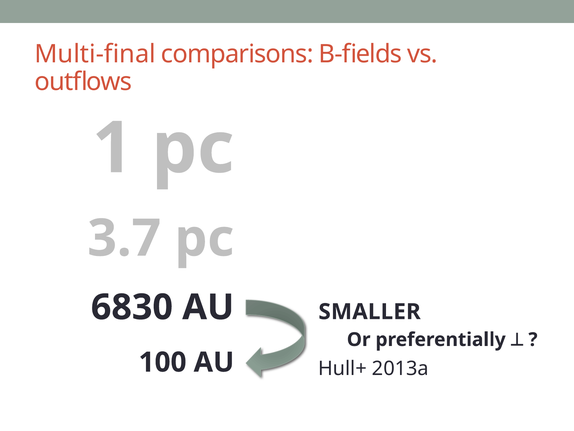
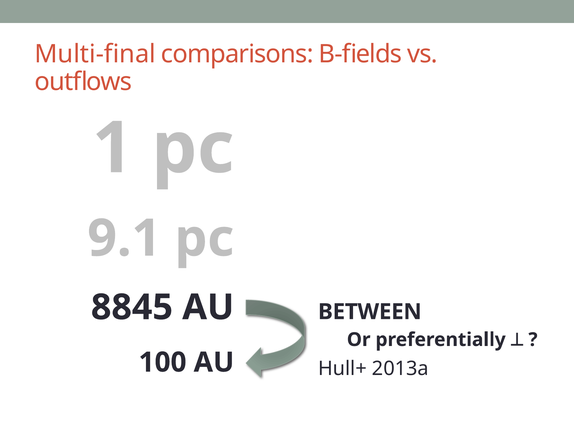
3.7: 3.7 -> 9.1 (124, 238)
6830: 6830 -> 8845 (132, 307)
SMALLER: SMALLER -> BETWEEN (370, 311)
